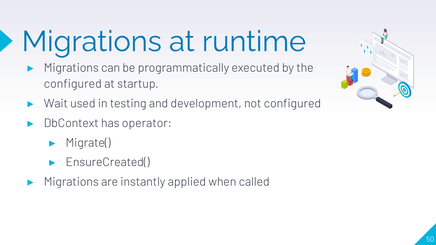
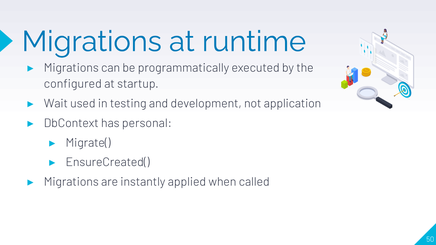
not configured: configured -> application (292, 104)
operator: operator -> personal (147, 123)
